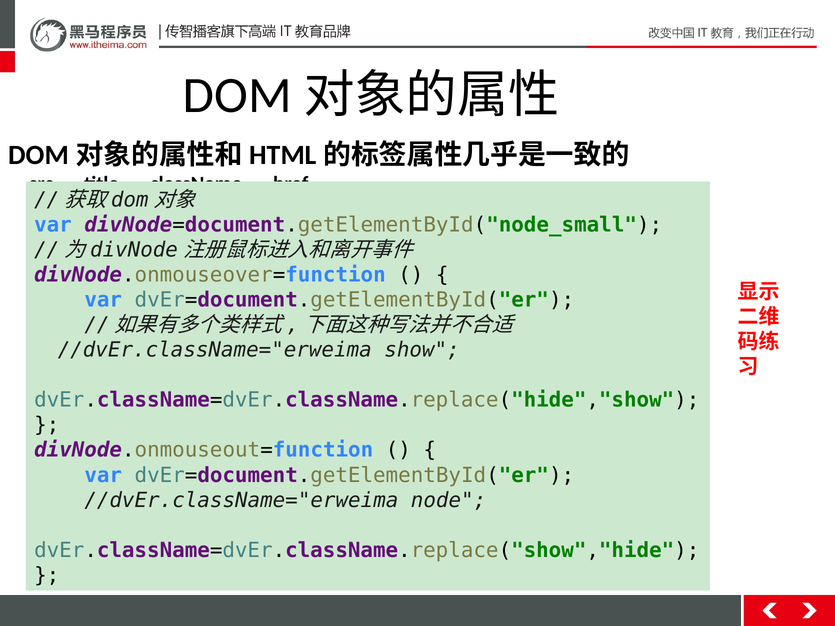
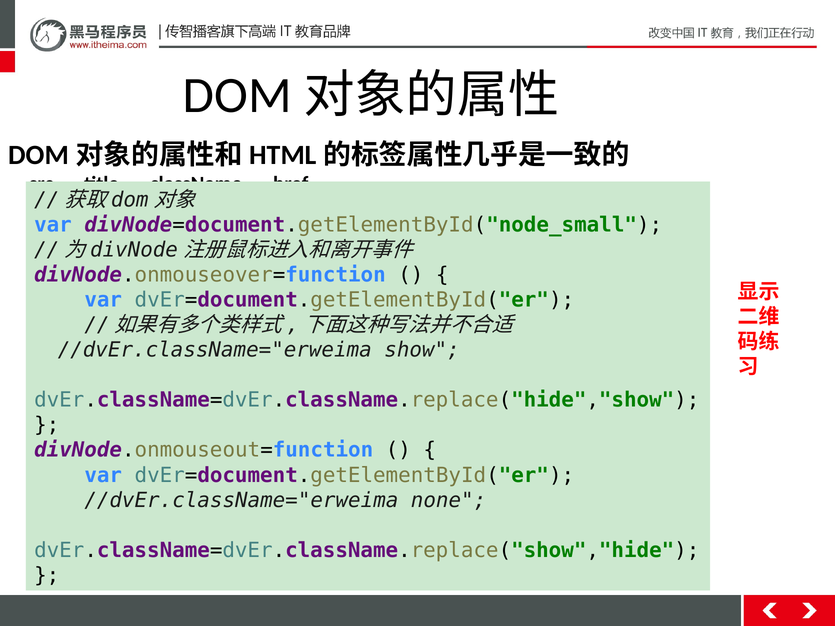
node: node -> none (449, 500)
